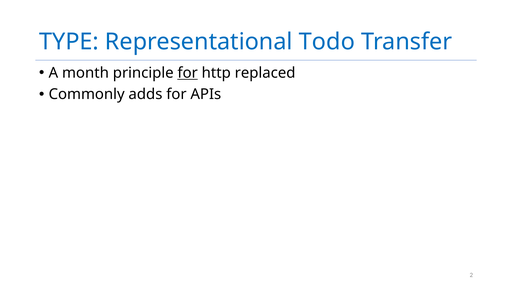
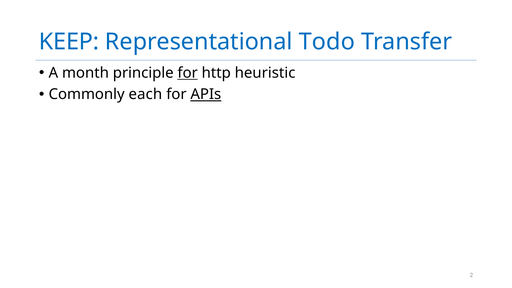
TYPE: TYPE -> KEEP (69, 42)
replaced: replaced -> heuristic (265, 73)
adds: adds -> each (145, 94)
APIs underline: none -> present (206, 94)
